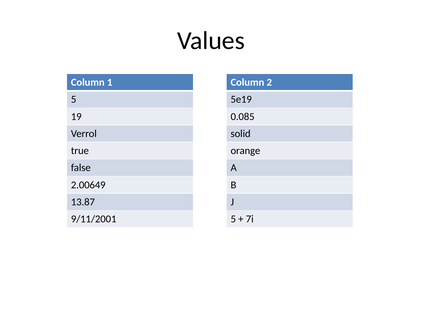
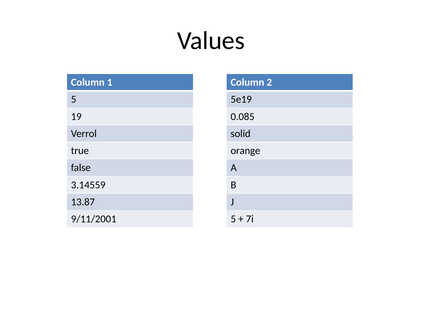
2.00649: 2.00649 -> 3.14559 (88, 185)
